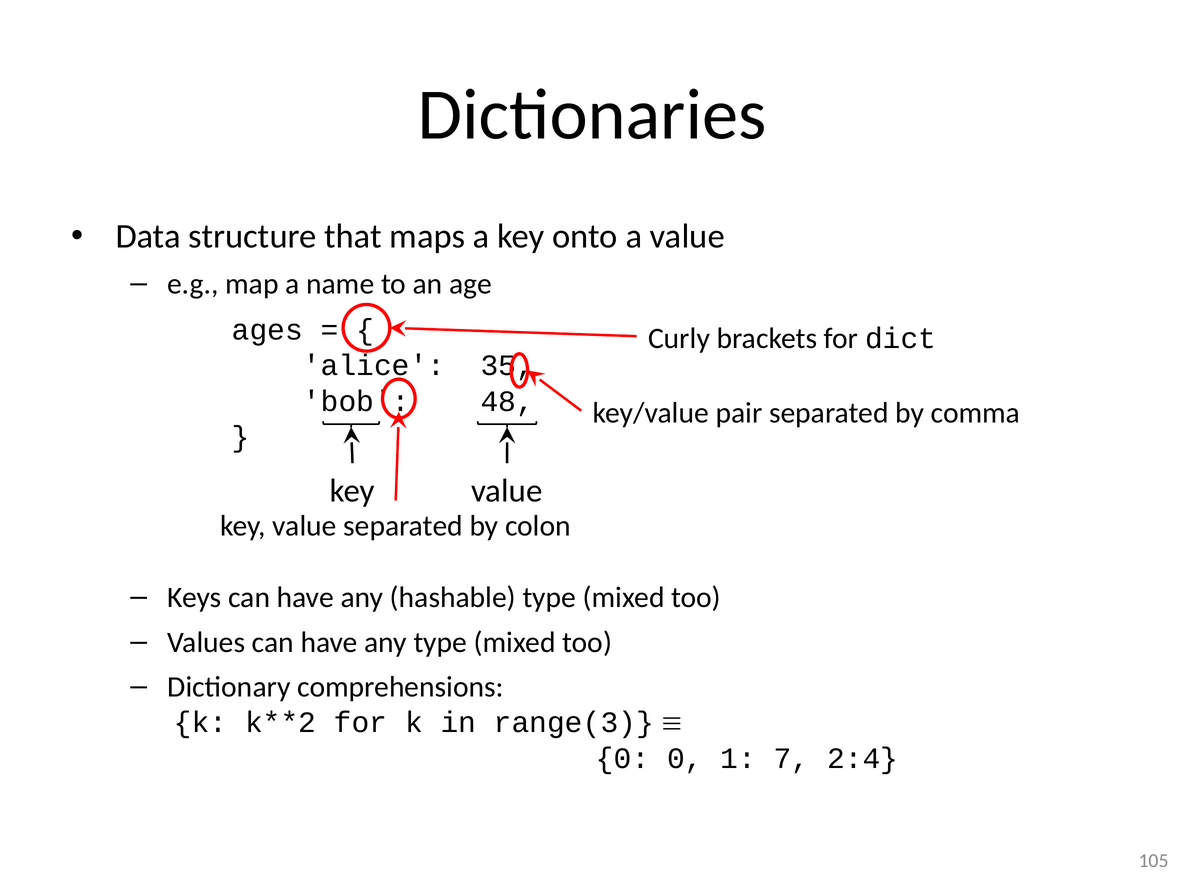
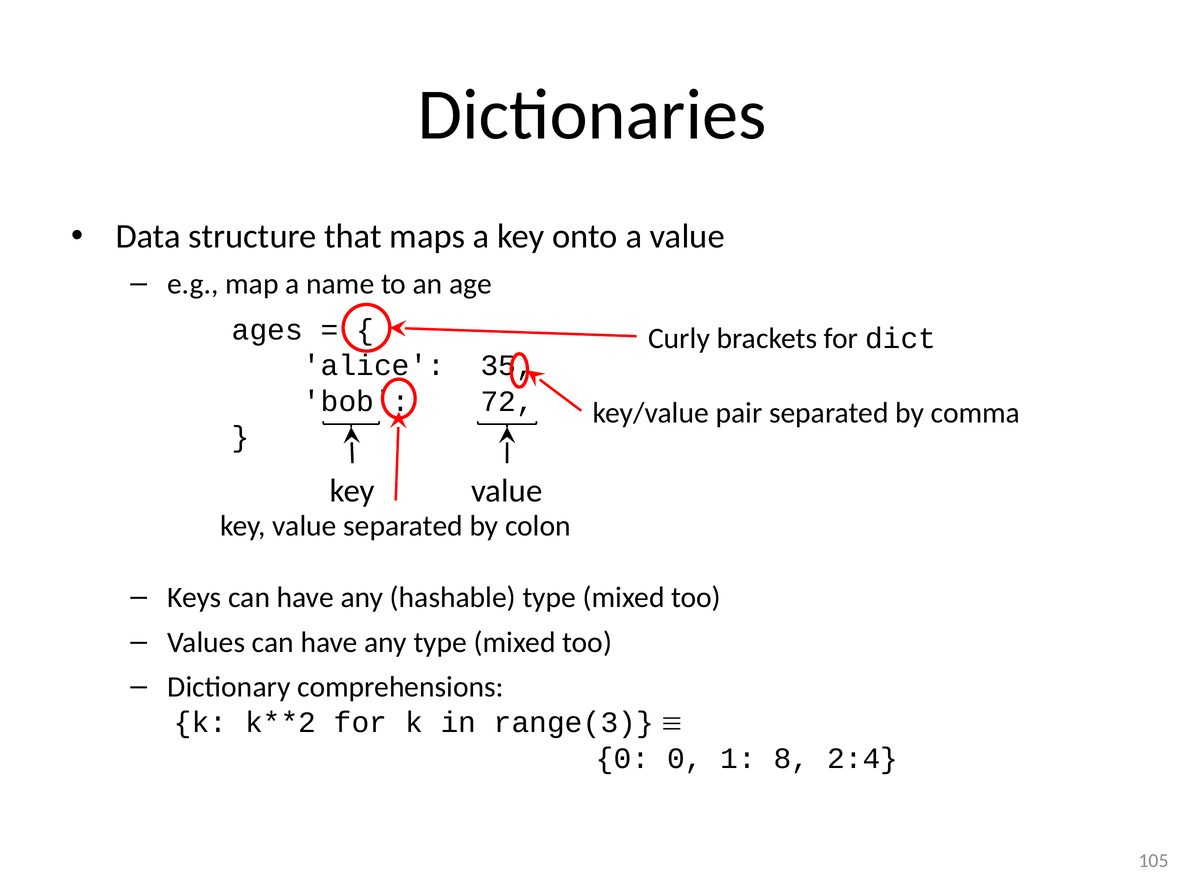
48: 48 -> 72 (507, 401)
7: 7 -> 8 (791, 758)
